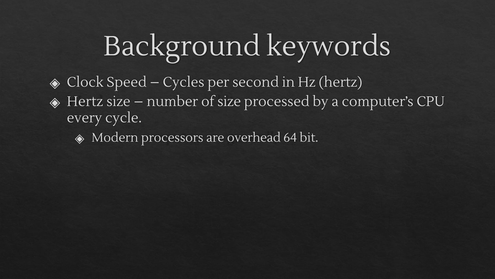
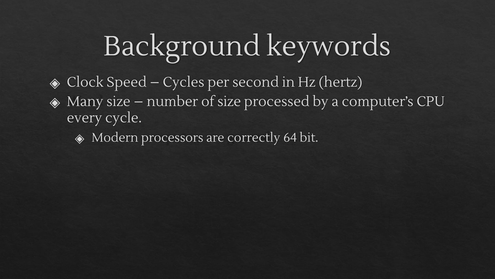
Hertz: Hertz -> Many (85, 101)
overhead: overhead -> correctly (254, 137)
